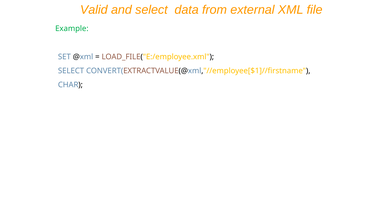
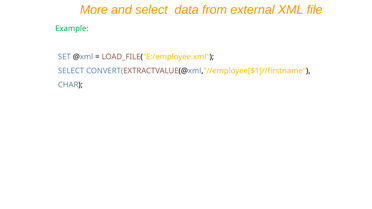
Valid: Valid -> More (94, 10)
